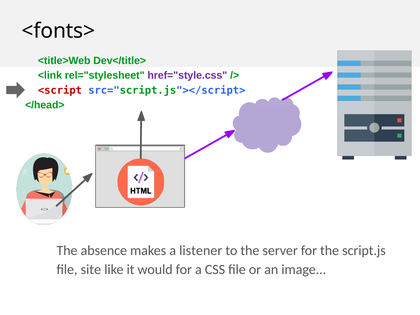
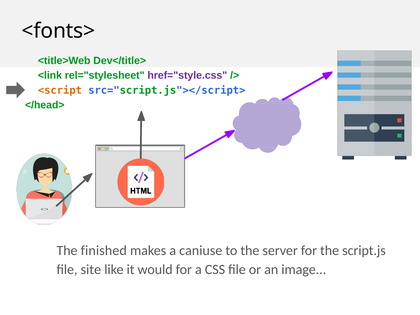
<script colour: red -> orange (60, 90)
absence: absence -> finished (104, 251)
listener: listener -> caniuse (201, 251)
